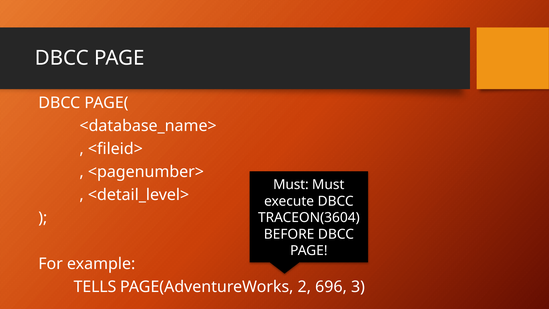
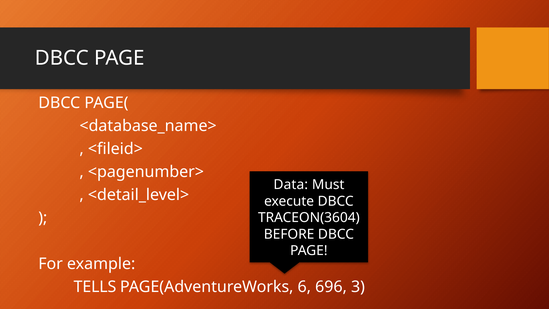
Must: Must -> Data (291, 185)
2: 2 -> 6 (304, 287)
